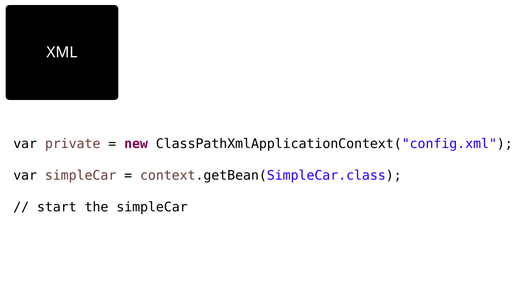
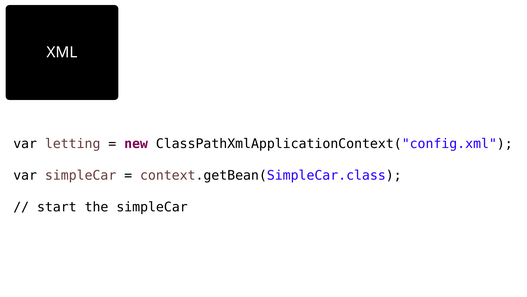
private: private -> letting (73, 144)
